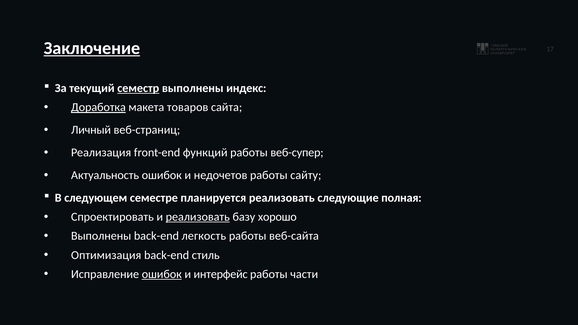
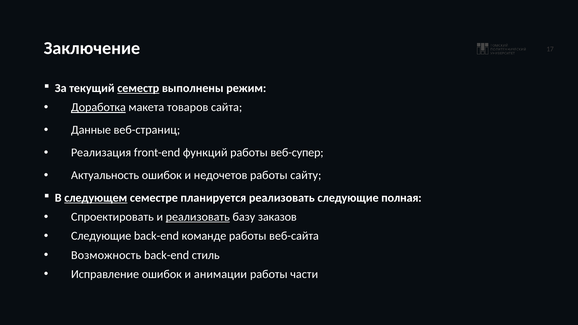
Заключение underline: present -> none (92, 48)
индекс: индекс -> режим (246, 88)
Личный: Личный -> Данные (91, 130)
следующем underline: none -> present (96, 198)
хорошо: хорошо -> заказов (277, 217)
Выполнены: Выполнены -> Следующие (101, 236)
легкость: легкость -> команде (204, 236)
Оптимизация: Оптимизация -> Возможность (106, 255)
ошибок underline: present -> none (162, 274)
интерфейс: интерфейс -> анимации (221, 274)
